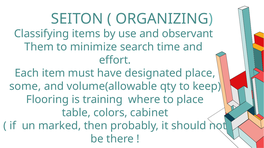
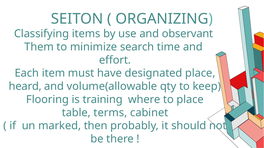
some: some -> heard (25, 87)
colors: colors -> terms (110, 113)
